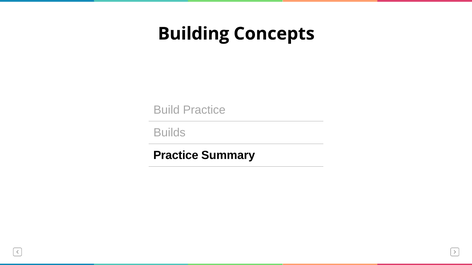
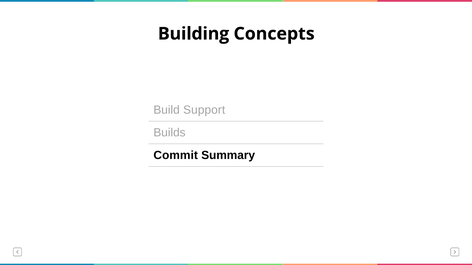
Build Practice: Practice -> Support (204, 110)
Practice: Practice -> Commit (176, 156)
